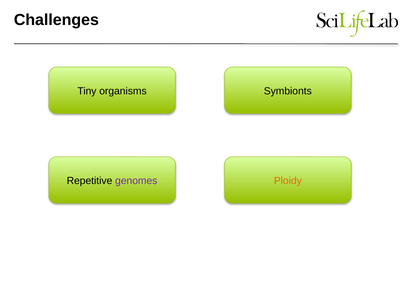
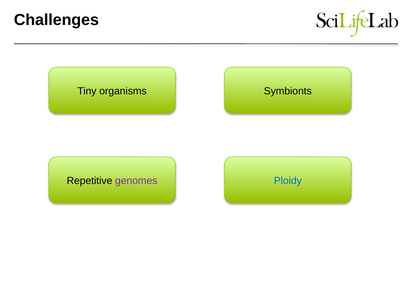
Ploidy colour: orange -> blue (288, 181)
